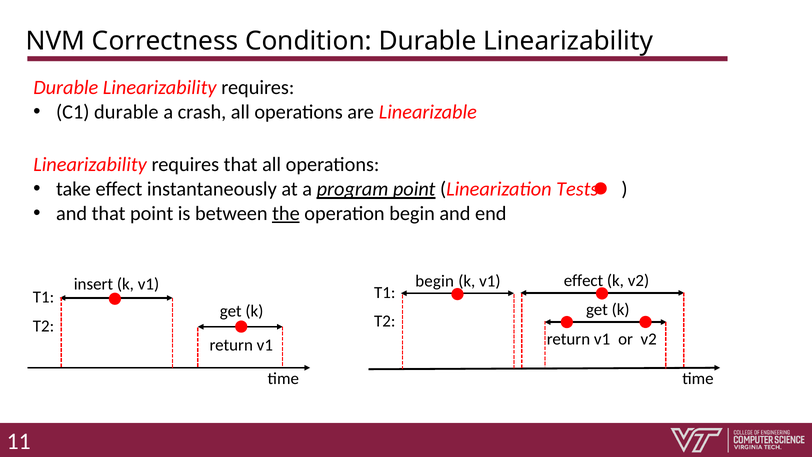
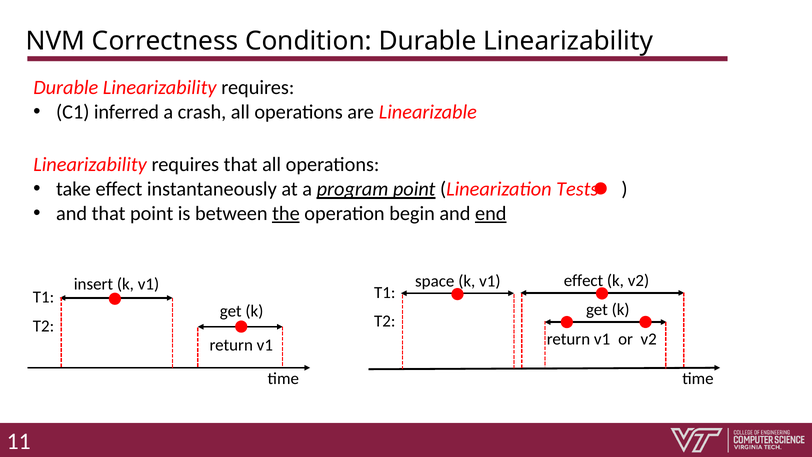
C1 durable: durable -> inferred (126, 112)
end underline: none -> present (491, 213)
begin: begin -> space (435, 281)
